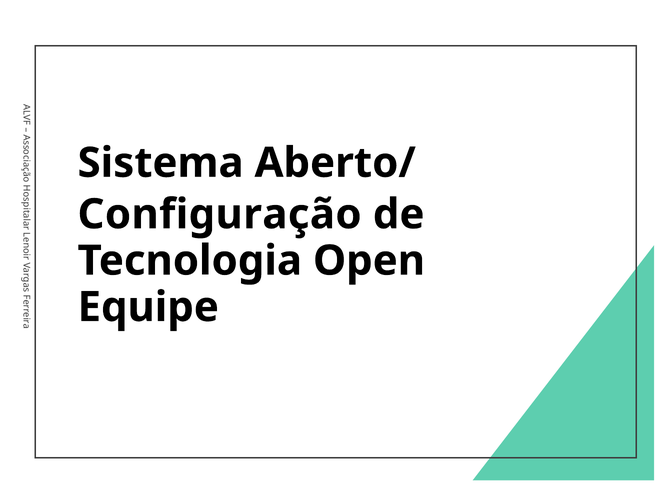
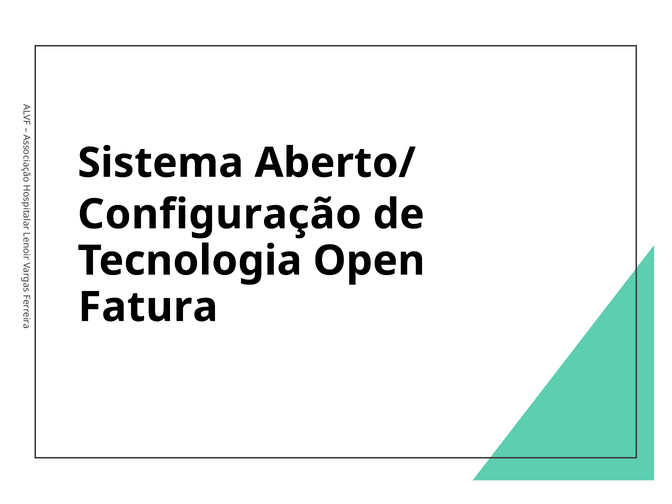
Equipe: Equipe -> Fatura (148, 307)
